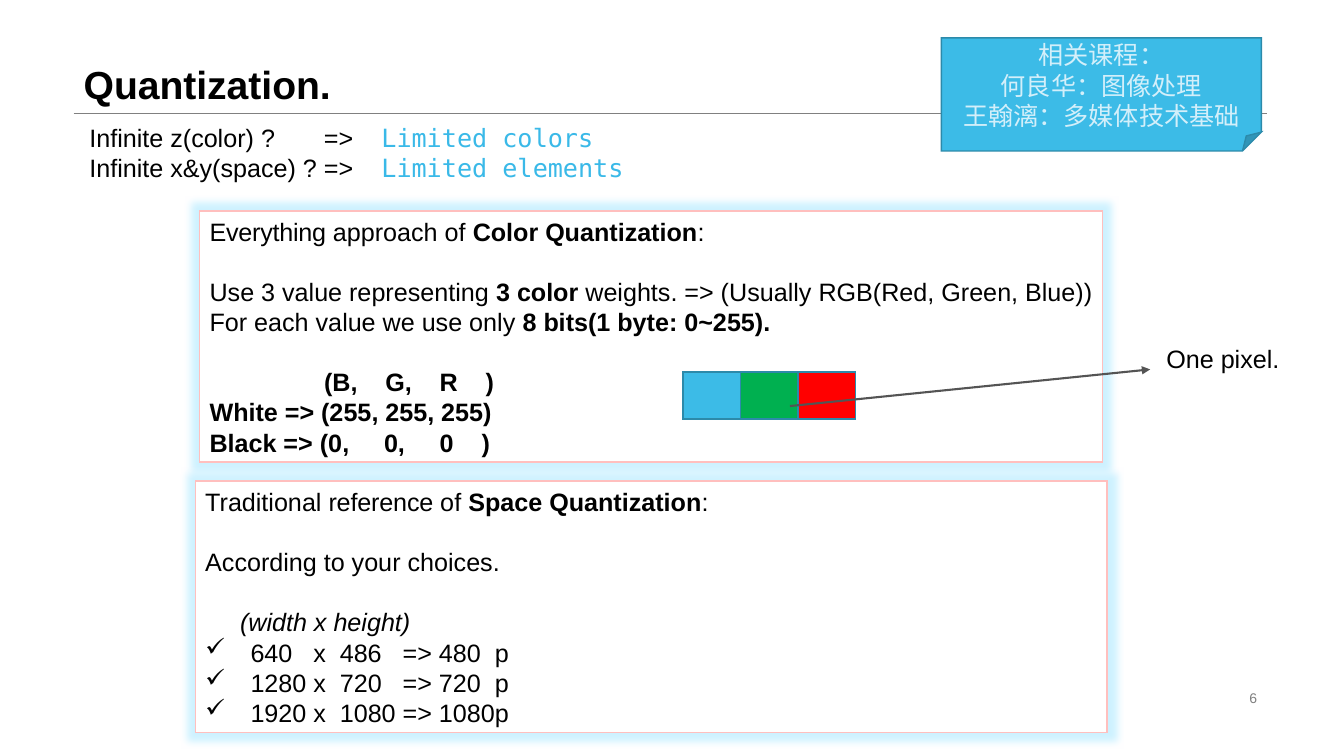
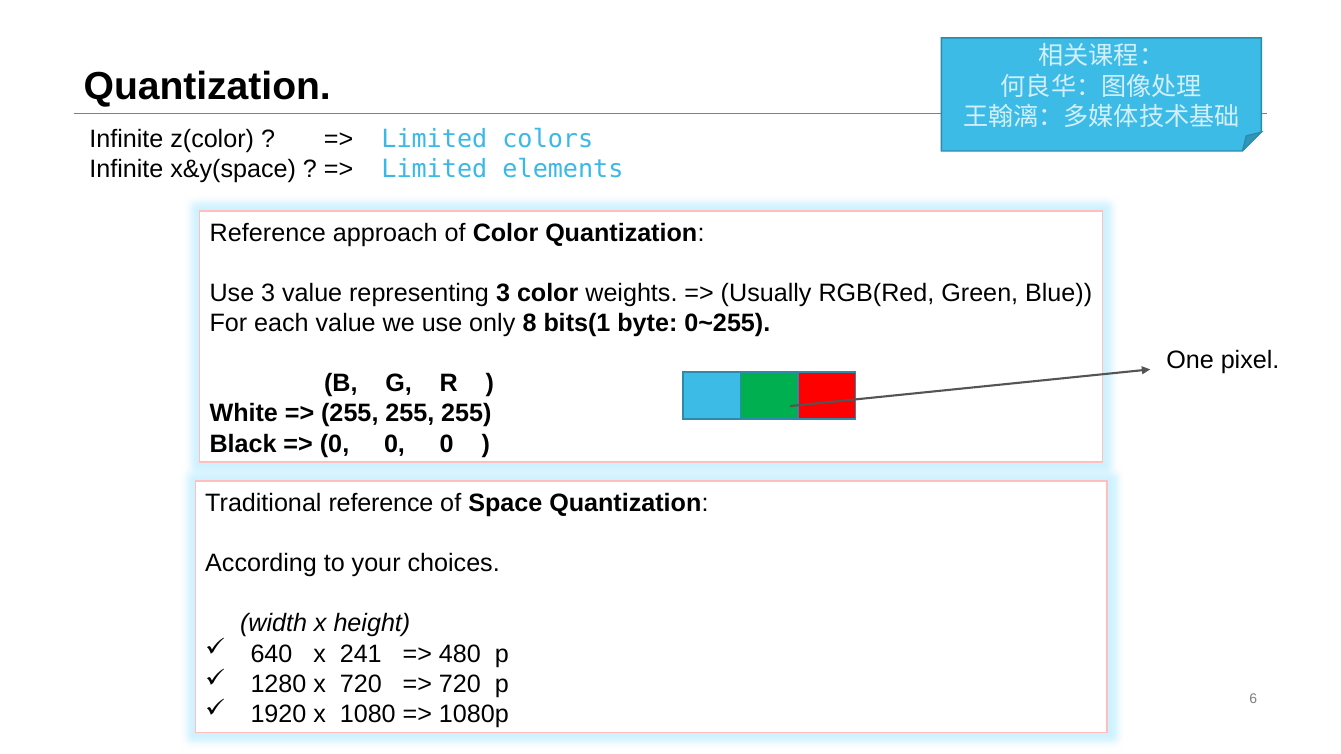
Everything: Everything -> Reference (268, 233)
486: 486 -> 241 (361, 654)
